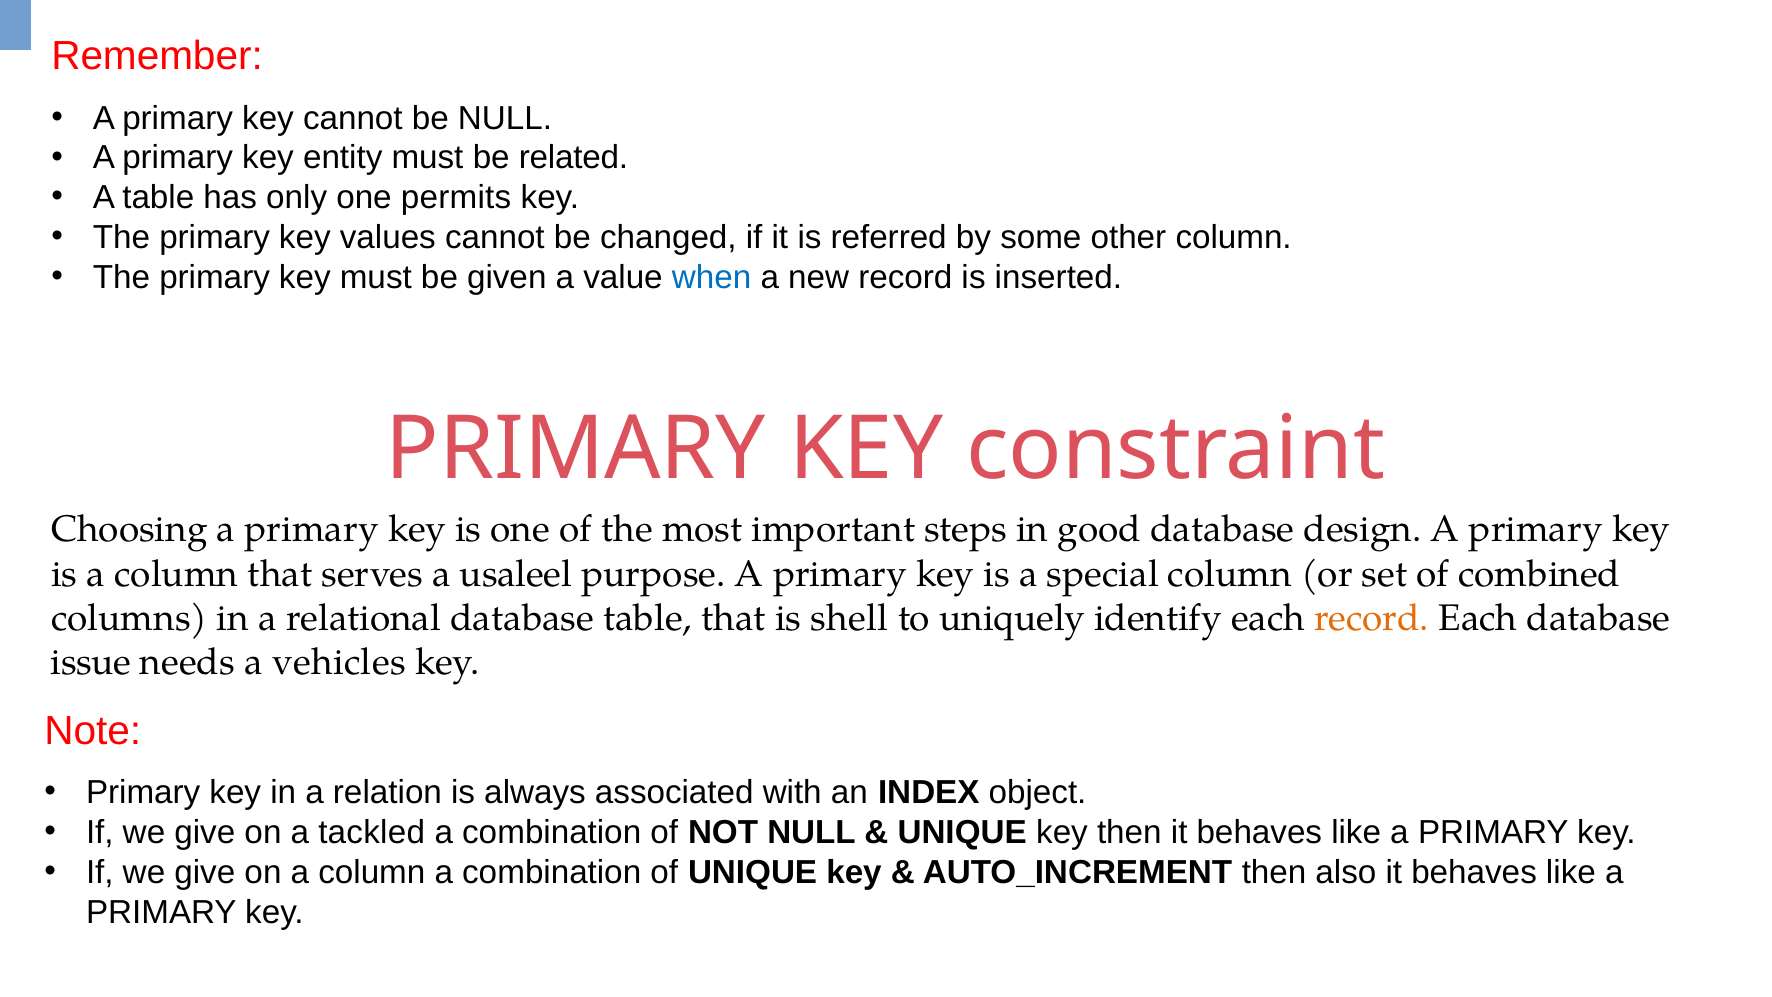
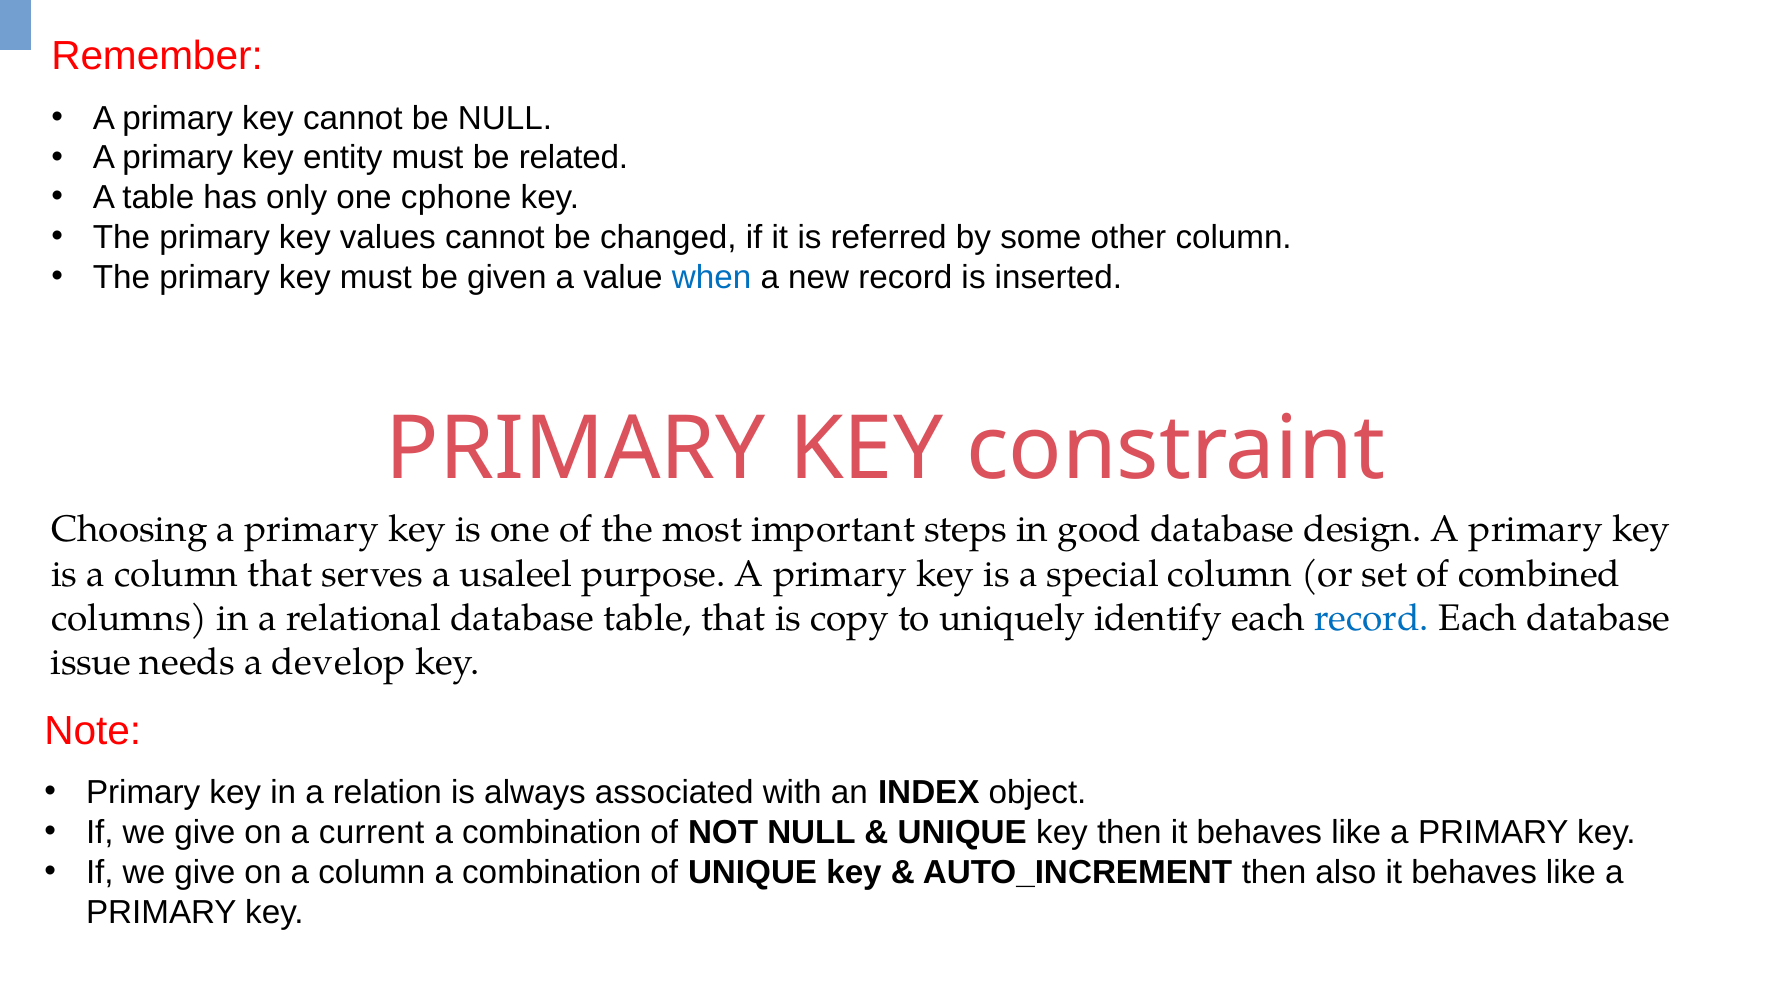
permits: permits -> cphone (456, 198)
shell: shell -> copy (850, 618)
record colour: orange -> blue (1372, 618)
vehicles: vehicles -> develop (339, 663)
tackled: tackled -> current (372, 832)
